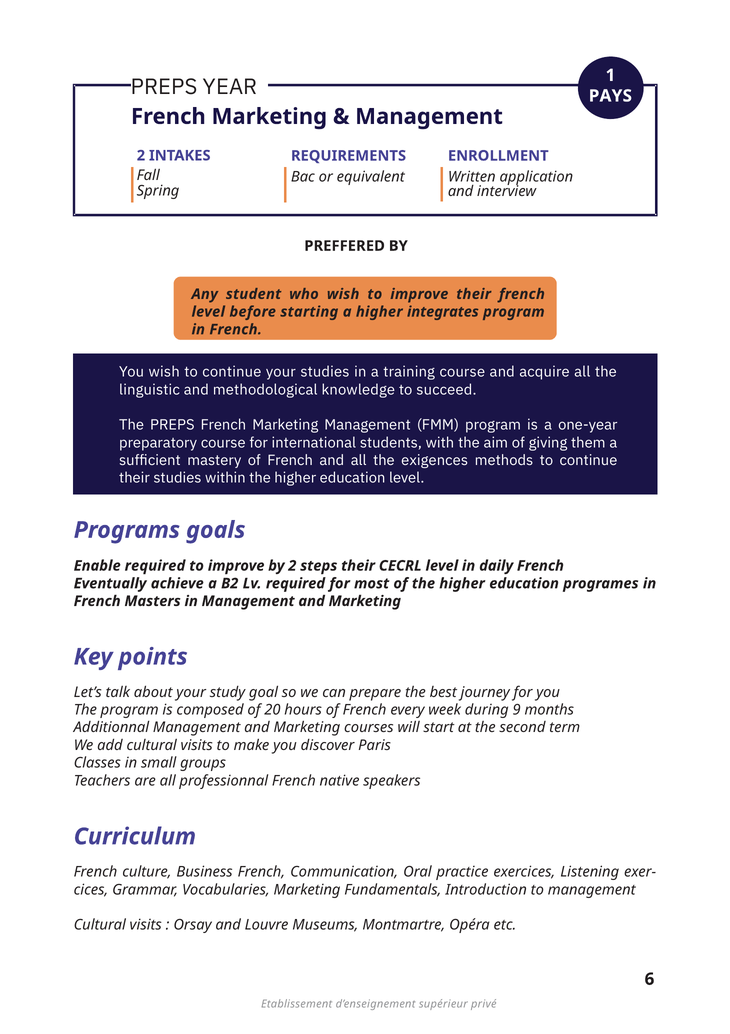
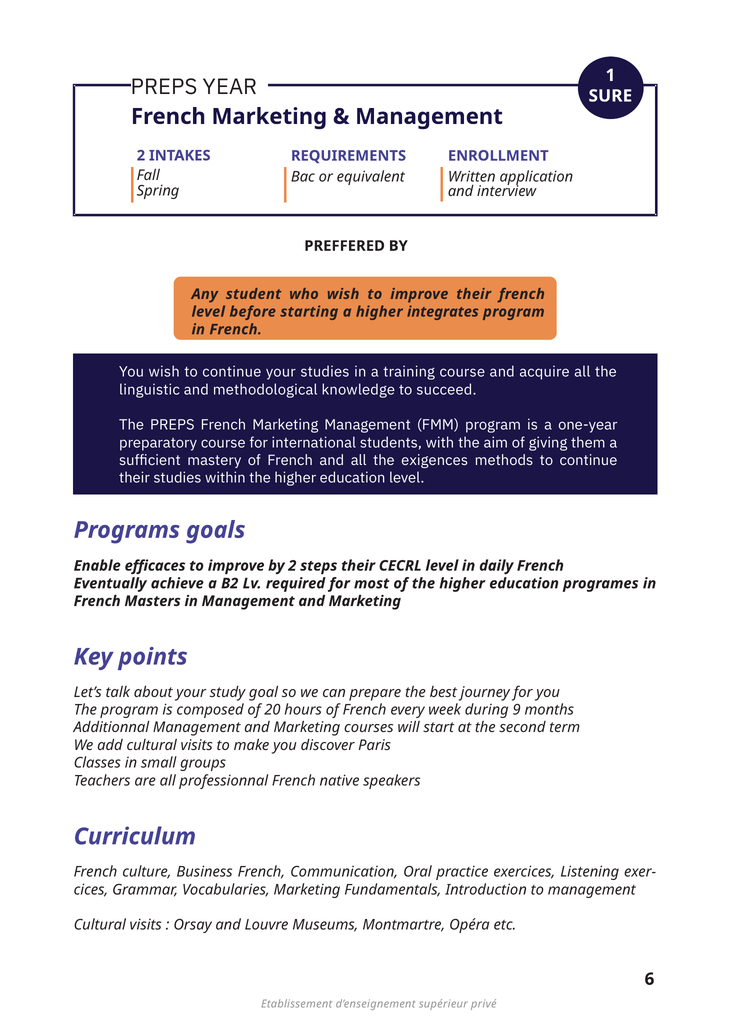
PAYS: PAYS -> SURE (610, 96)
Enable required: required -> efficaces (155, 565)
